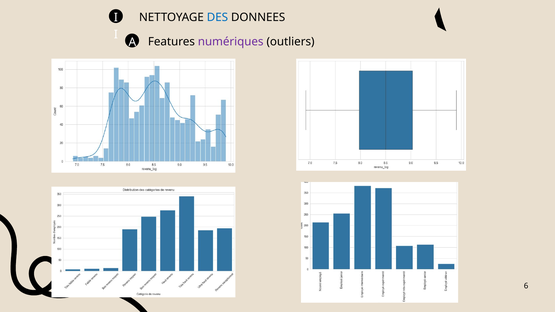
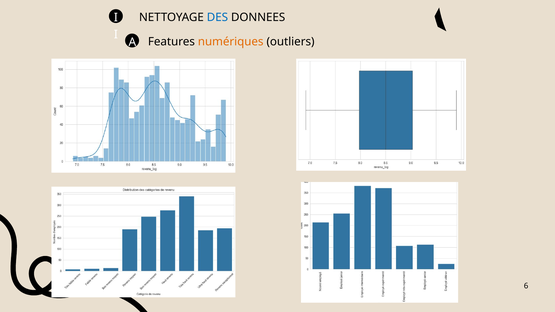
numériques colour: purple -> orange (231, 42)
